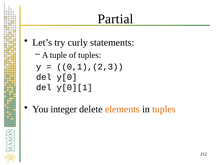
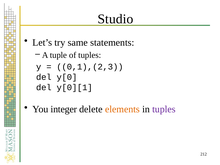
Partial: Partial -> Studio (115, 19)
curly: curly -> same (78, 42)
tuples colour: orange -> purple (164, 109)
